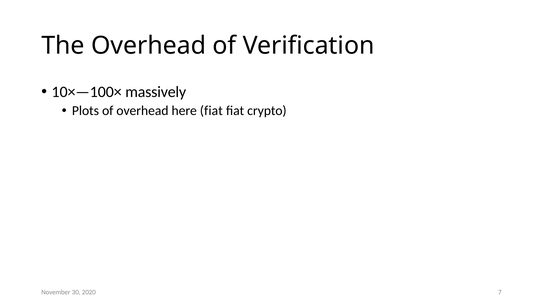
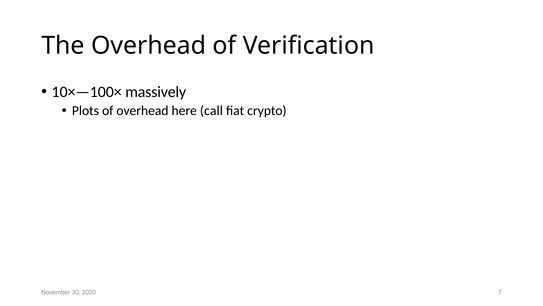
here fiat: fiat -> call (211, 111)
